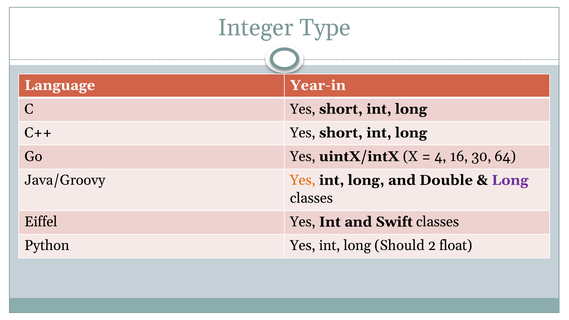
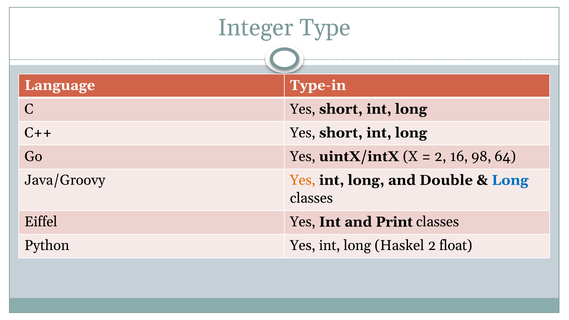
Year-in: Year-in -> Type-in (318, 85)
4: 4 -> 2 (440, 156)
30: 30 -> 98 (481, 156)
Long colour: purple -> blue (510, 180)
Swift: Swift -> Print (394, 222)
Should: Should -> Haskel (399, 246)
